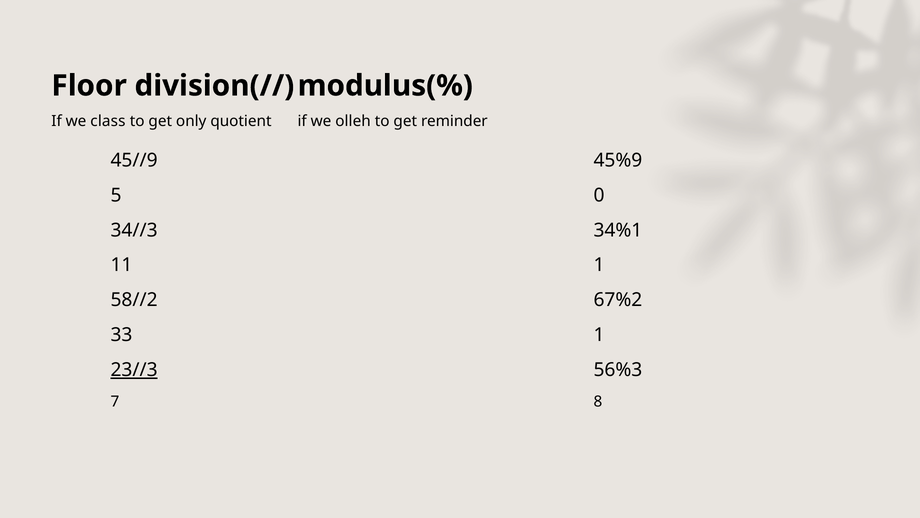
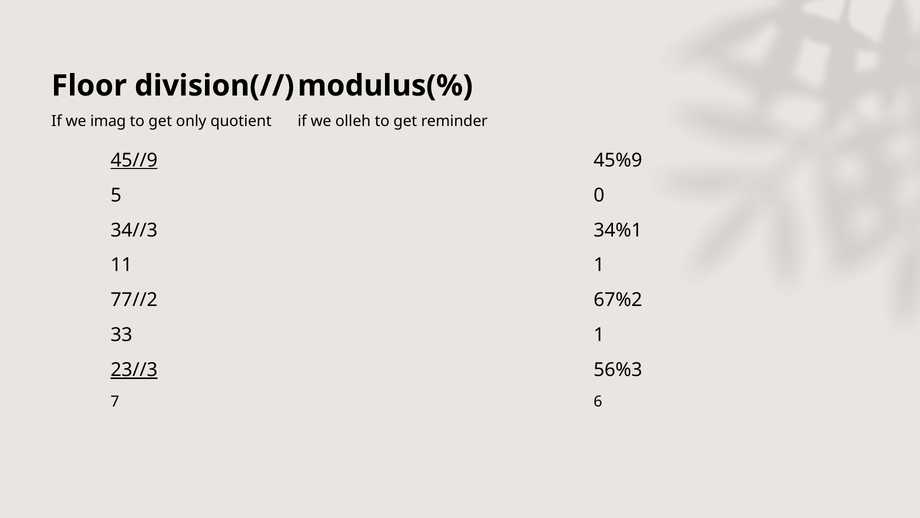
class: class -> imag (108, 121)
45//9 underline: none -> present (134, 160)
58//2: 58//2 -> 77//2 (134, 300)
8: 8 -> 6 (598, 401)
